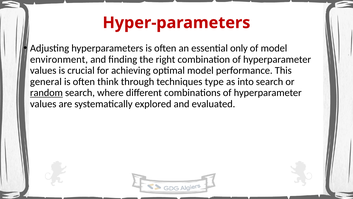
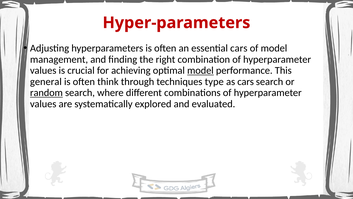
essential only: only -> cars (239, 48)
environment: environment -> management (59, 59)
model underline: none -> present (200, 70)
as into: into -> cars (246, 82)
